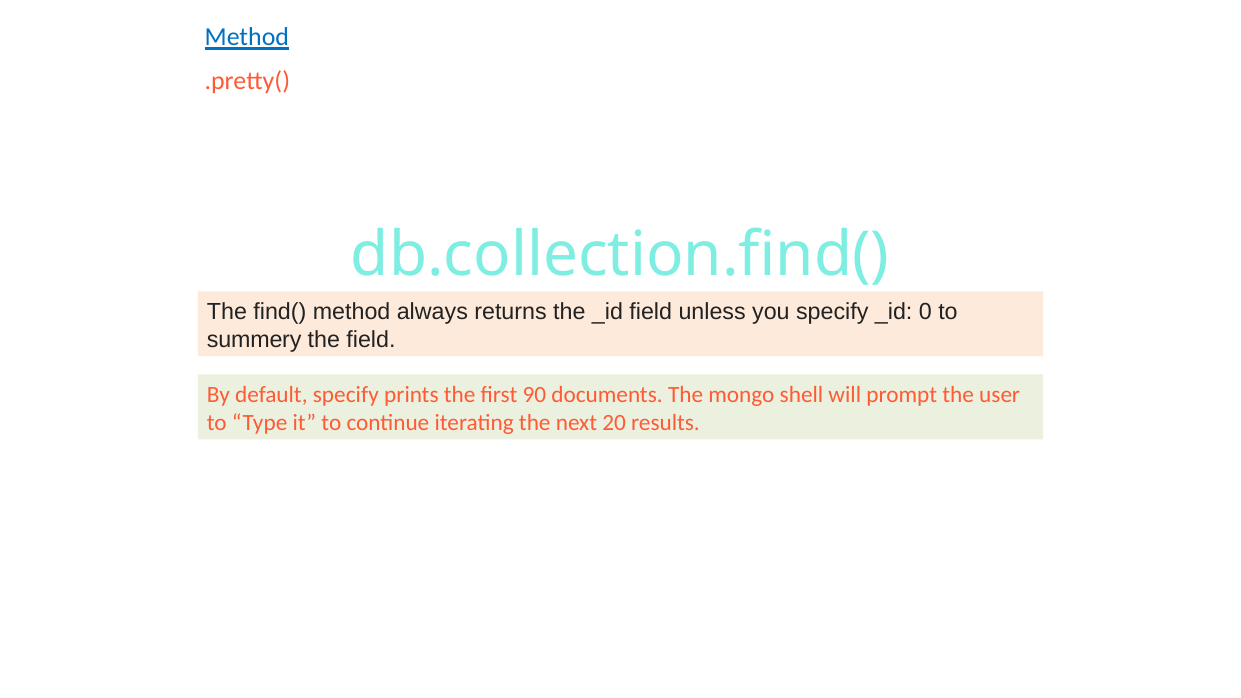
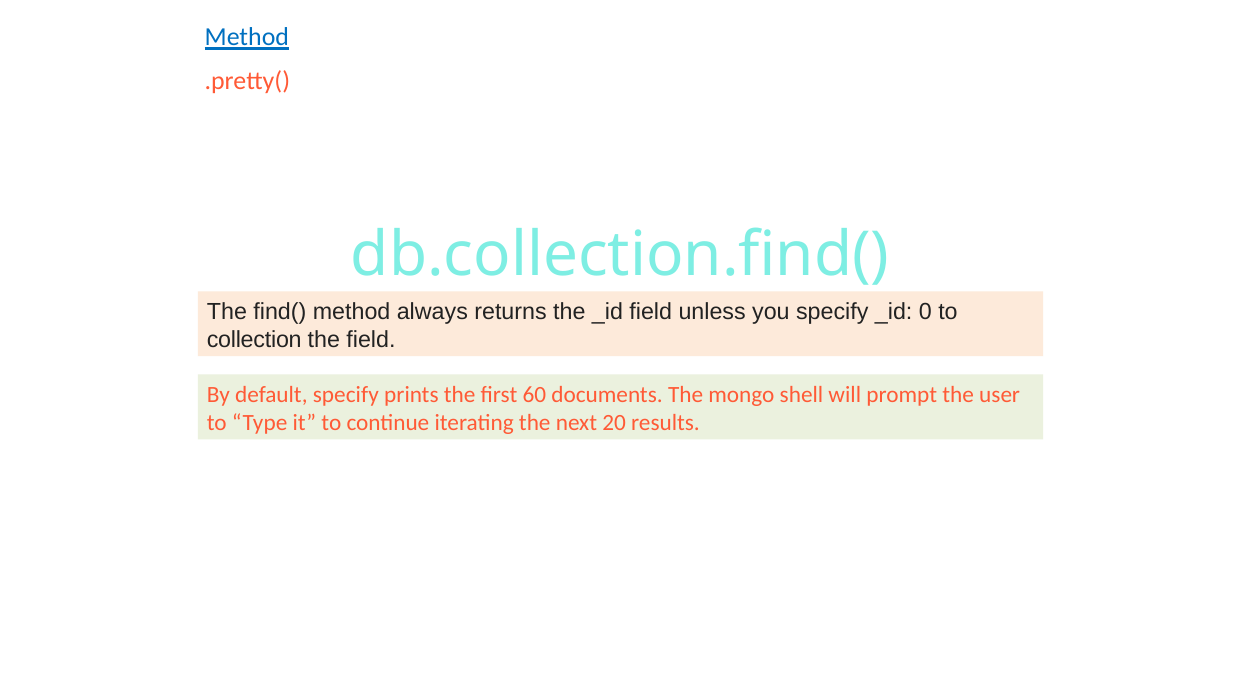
summery: summery -> collection (254, 339)
90: 90 -> 60 (534, 395)
